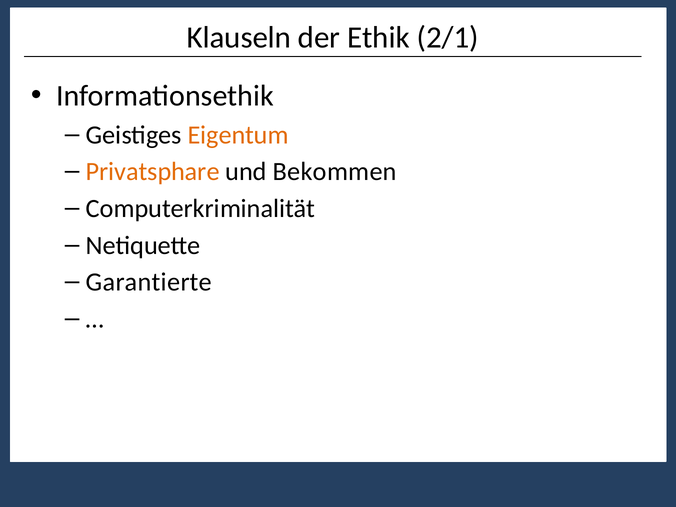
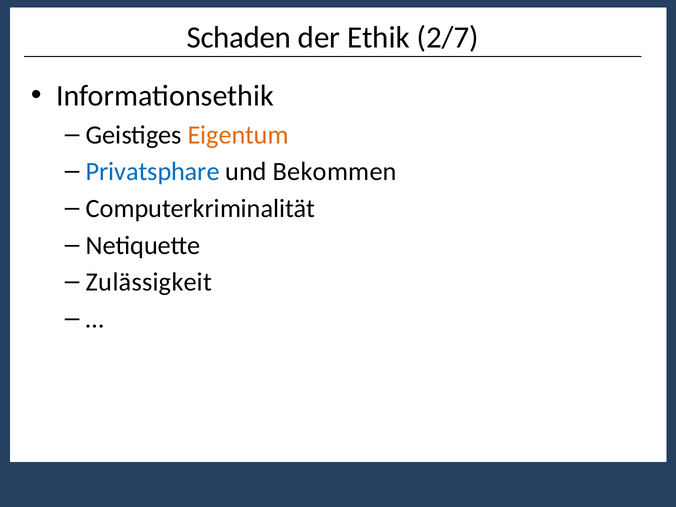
Klauseln: Klauseln -> Schaden (239, 38)
2/1: 2/1 -> 2/7 (448, 38)
Privatsphare colour: orange -> blue (153, 172)
Garantierte: Garantierte -> Zulässigkeit (149, 282)
